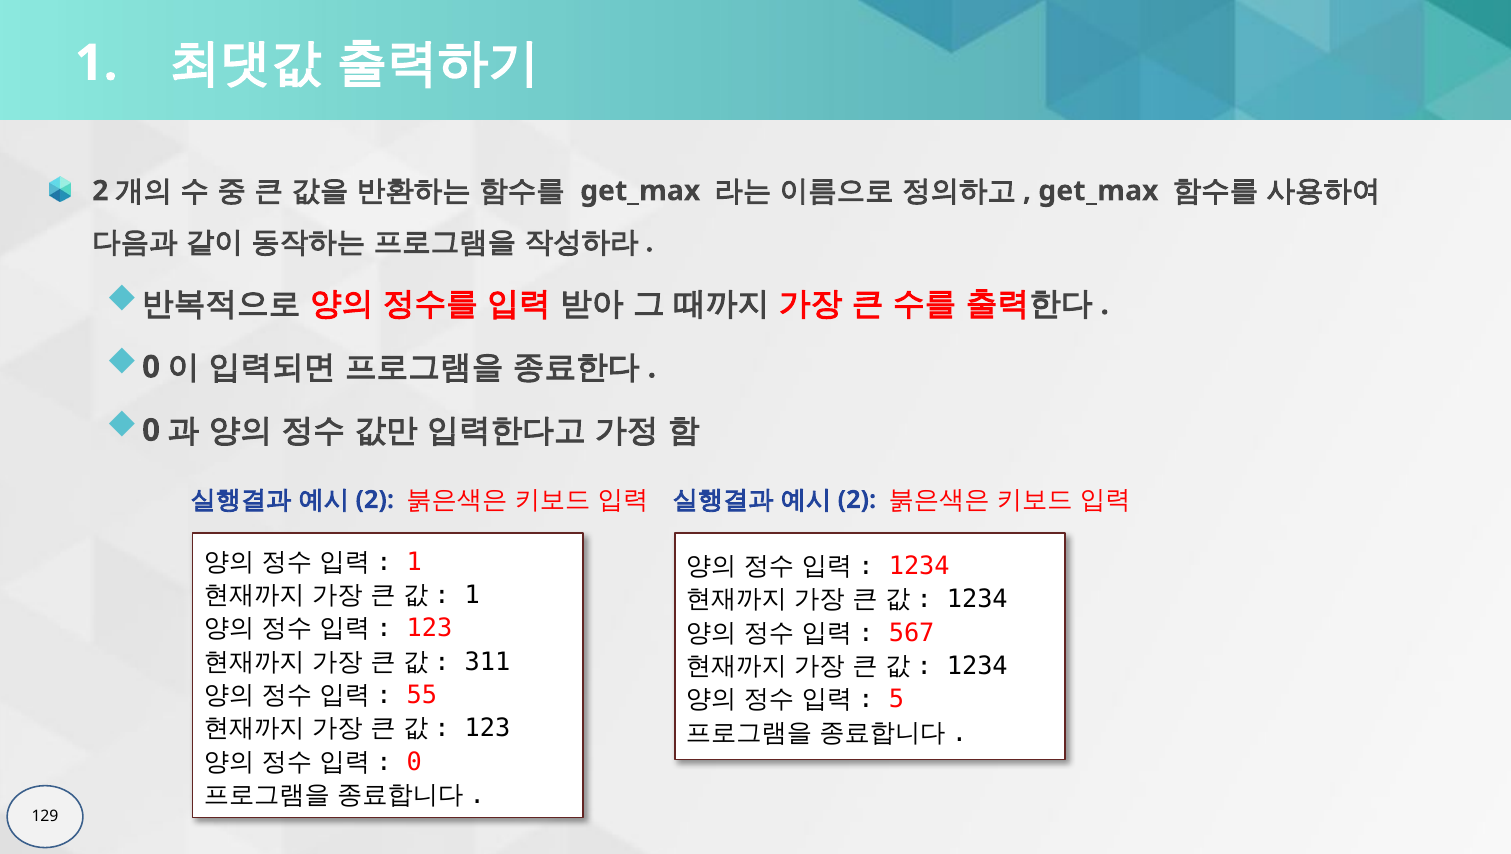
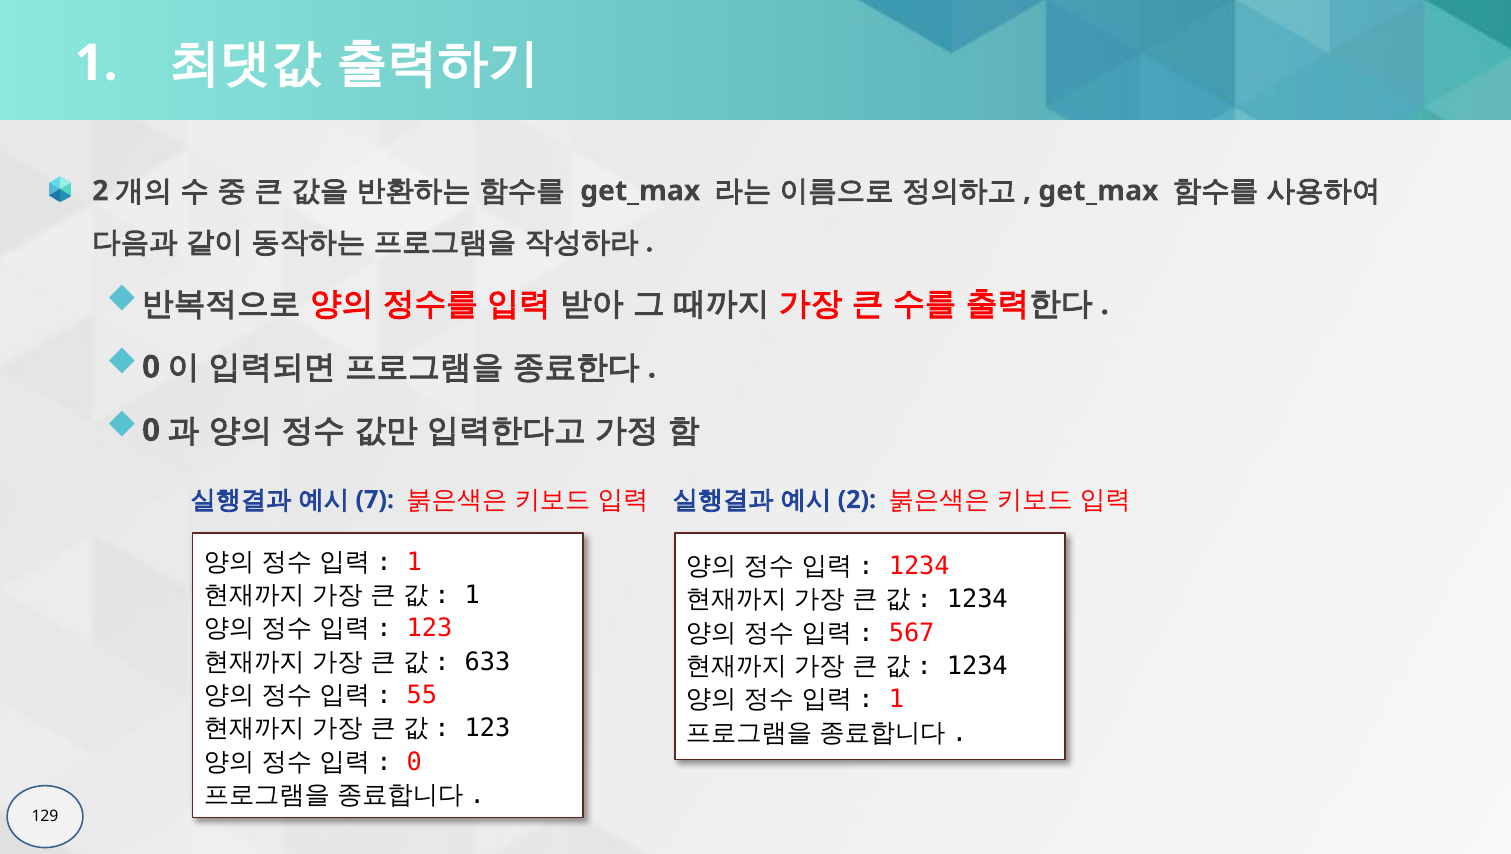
2: 2 -> 7 (375, 500)
311: 311 -> 633 (488, 662)
5: 5 -> 1 (896, 700)
